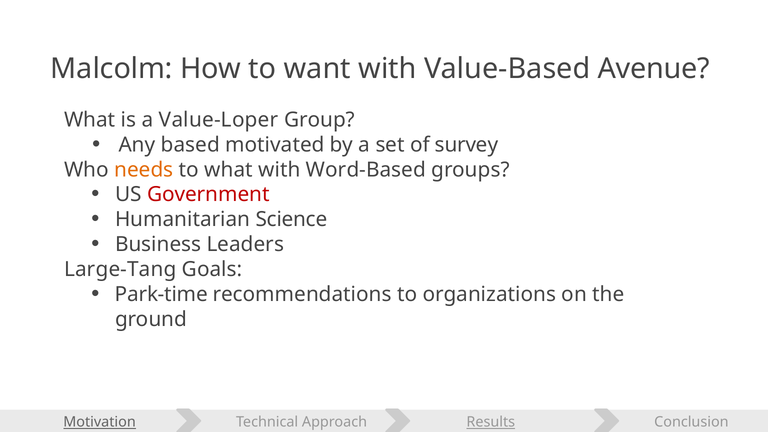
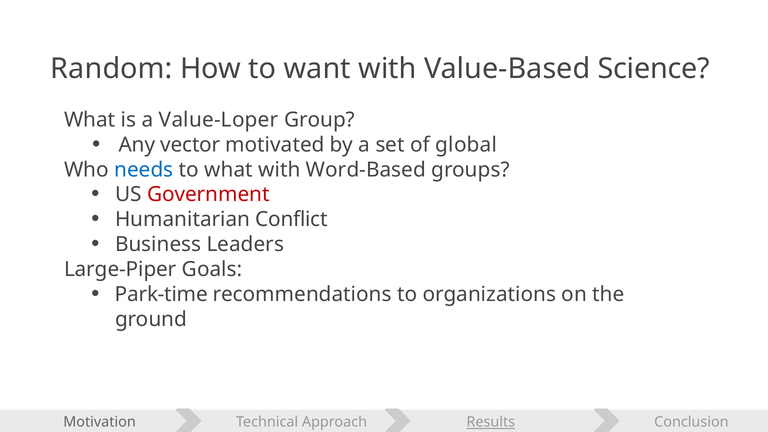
Malcolm: Malcolm -> Random (112, 69)
Avenue: Avenue -> Science (654, 69)
based: based -> vector (190, 145)
survey: survey -> global (466, 145)
needs colour: orange -> blue (144, 170)
Science: Science -> Conflict (292, 220)
Large-Tang: Large-Tang -> Large-Piper (120, 269)
Motivation underline: present -> none (100, 422)
